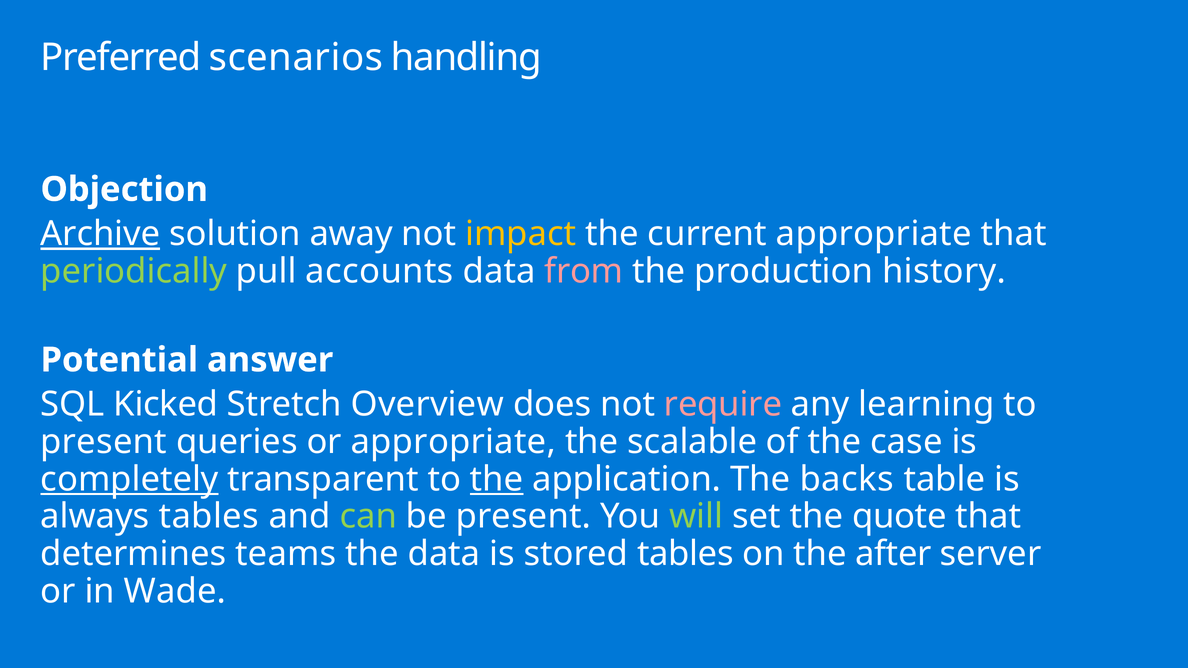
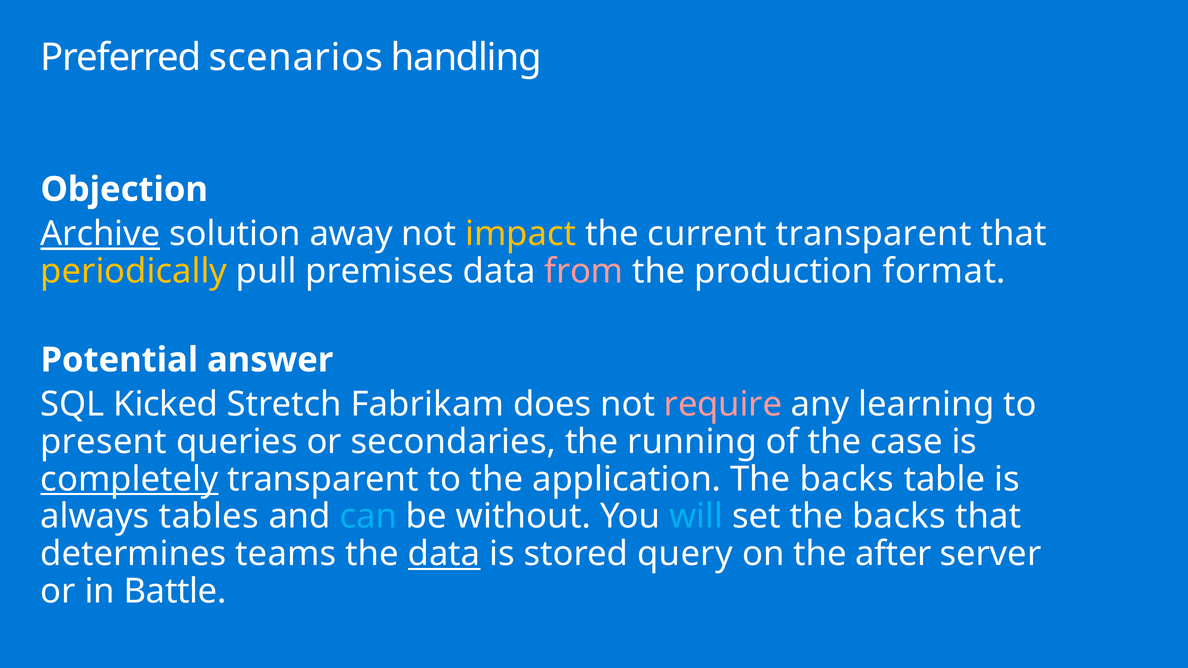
current appropriate: appropriate -> transparent (874, 234)
periodically colour: light green -> yellow (134, 271)
accounts: accounts -> premises (380, 271)
history: history -> format (944, 271)
Overview: Overview -> Fabrikam (427, 404)
or appropriate: appropriate -> secondaries (453, 442)
scalable: scalable -> running (692, 442)
the underline: present -> none (497, 479)
can colour: light green -> light blue (368, 517)
be present: present -> without (523, 517)
will colour: light green -> light blue (696, 517)
set the quote: quote -> backs (899, 517)
data underline: none -> present (444, 554)
stored tables: tables -> query (685, 554)
Wade: Wade -> Battle (175, 592)
